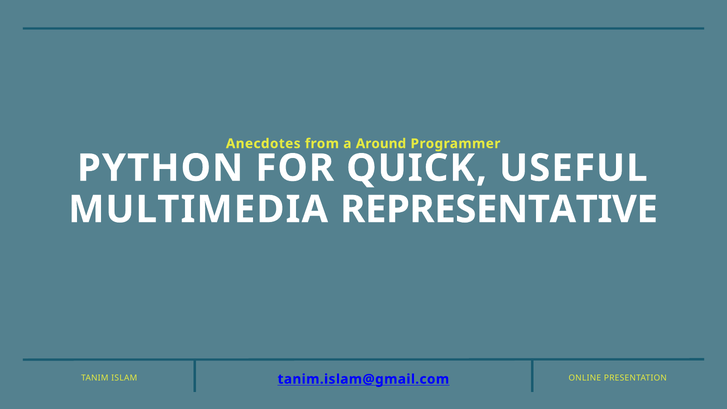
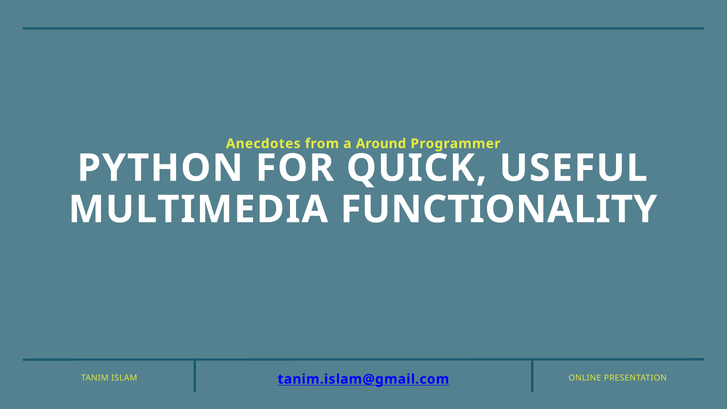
REPRESENTATIVE: REPRESENTATIVE -> FUNCTIONALITY (499, 210)
